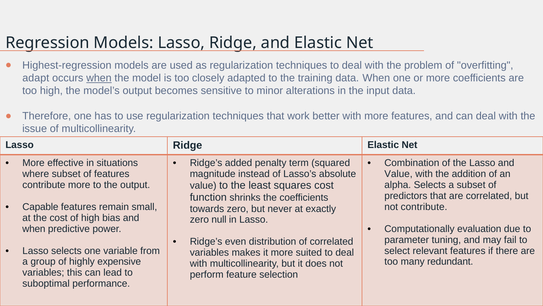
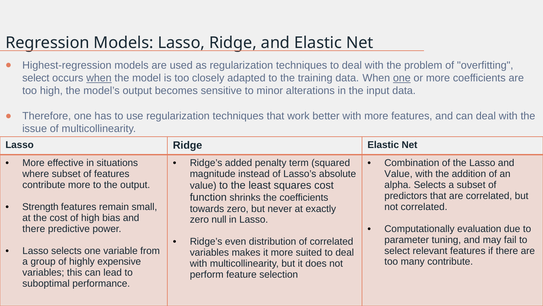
adapt: adapt -> select (36, 78)
one underline: none -> present (402, 78)
Capable: Capable -> Strength (40, 207)
not contribute: contribute -> correlated (424, 207)
when: when -> there (34, 228)
many redundant: redundant -> contribute (450, 261)
